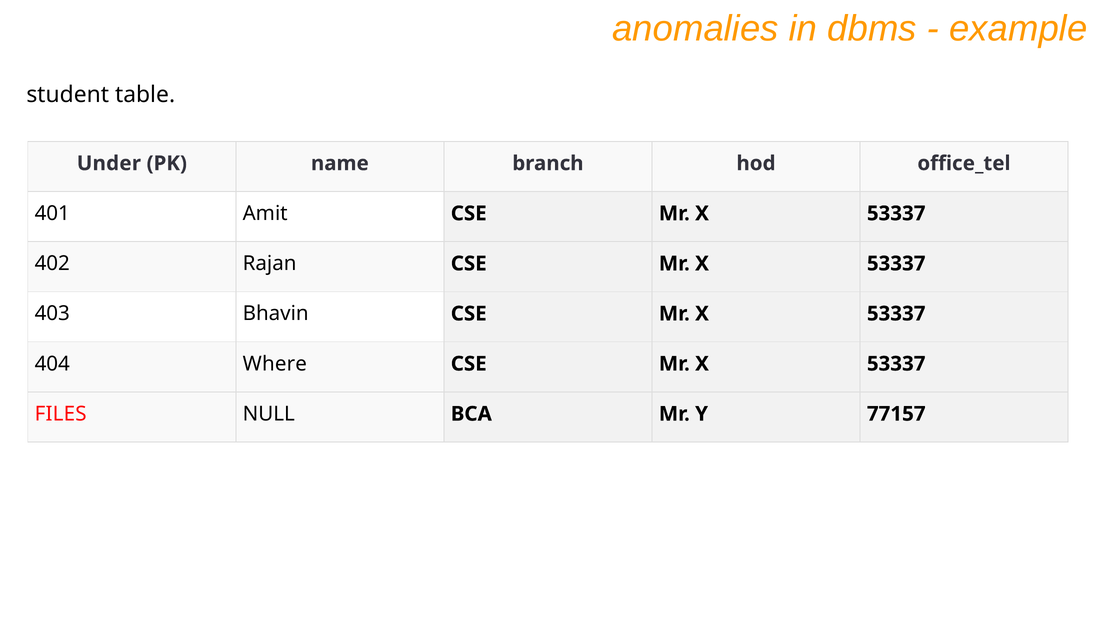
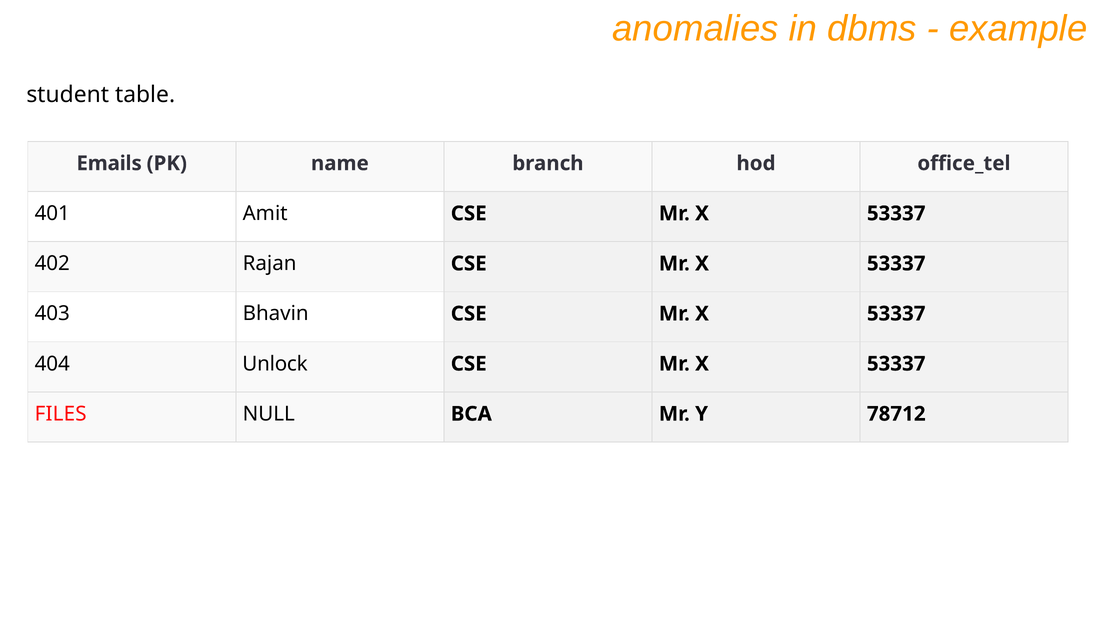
Under: Under -> Emails (109, 163)
Where: Where -> Unlock (275, 364)
77157: 77157 -> 78712 (896, 414)
